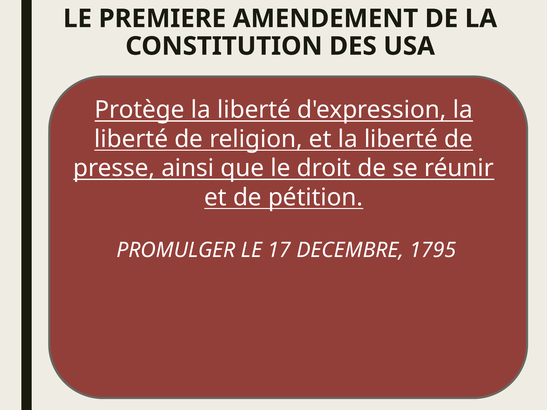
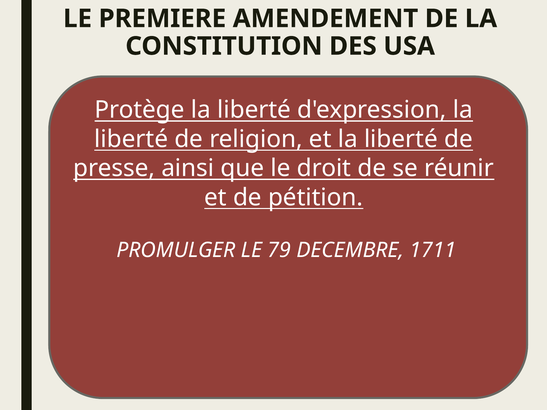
17: 17 -> 79 (279, 250)
1795: 1795 -> 1711 (433, 250)
